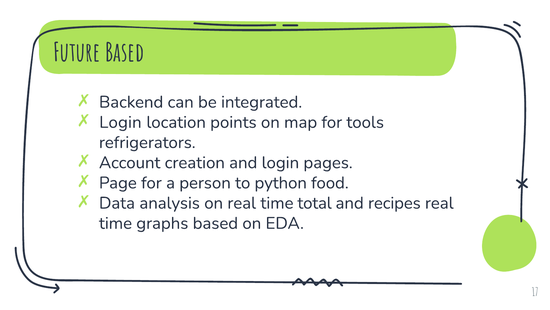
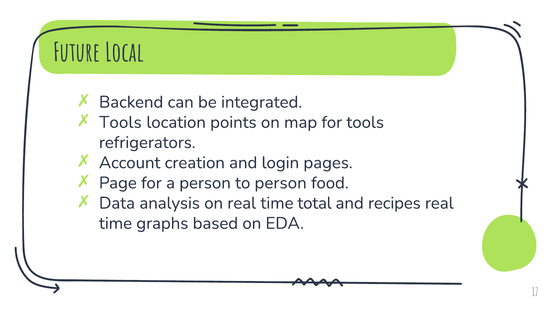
Future Based: Based -> Local (124, 53)
Login: Login -> Tools (120, 122)
to python: python -> person (281, 182)
